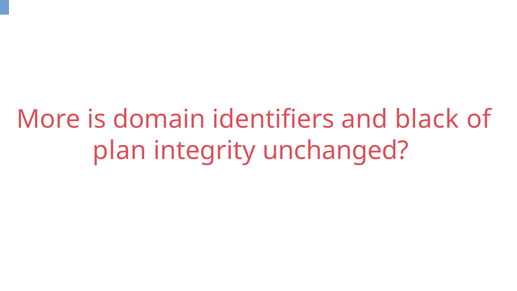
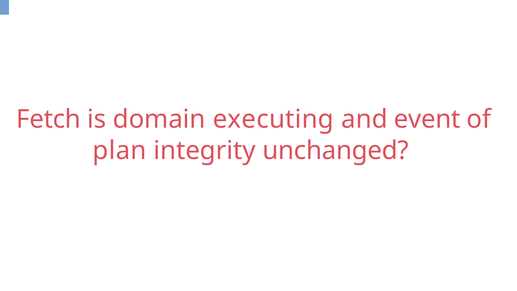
More: More -> Fetch (49, 119)
identifiers: identifiers -> executing (273, 119)
black: black -> event (427, 119)
